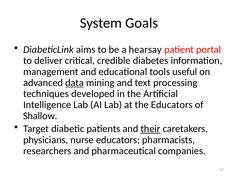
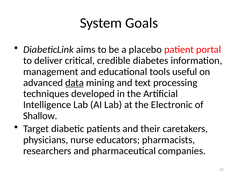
hearsay: hearsay -> placebo (145, 50)
the Educators: Educators -> Electronic (172, 105)
their underline: present -> none (150, 129)
